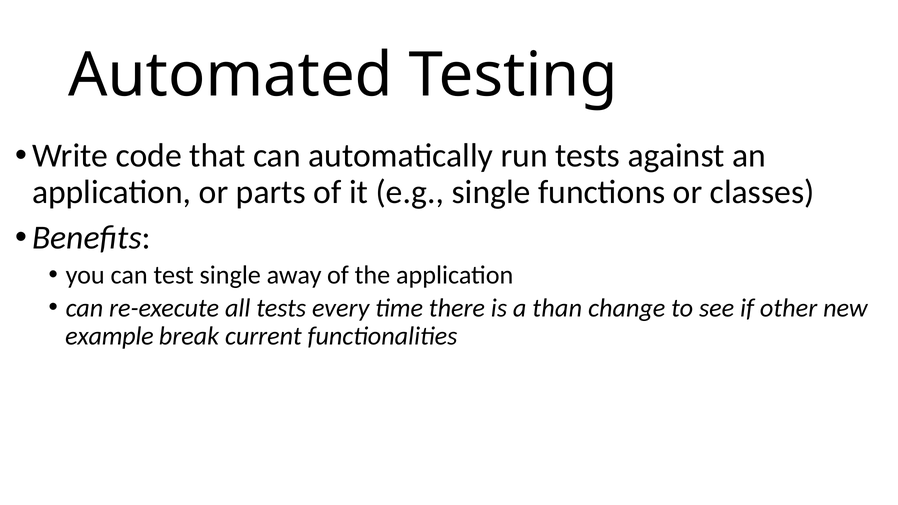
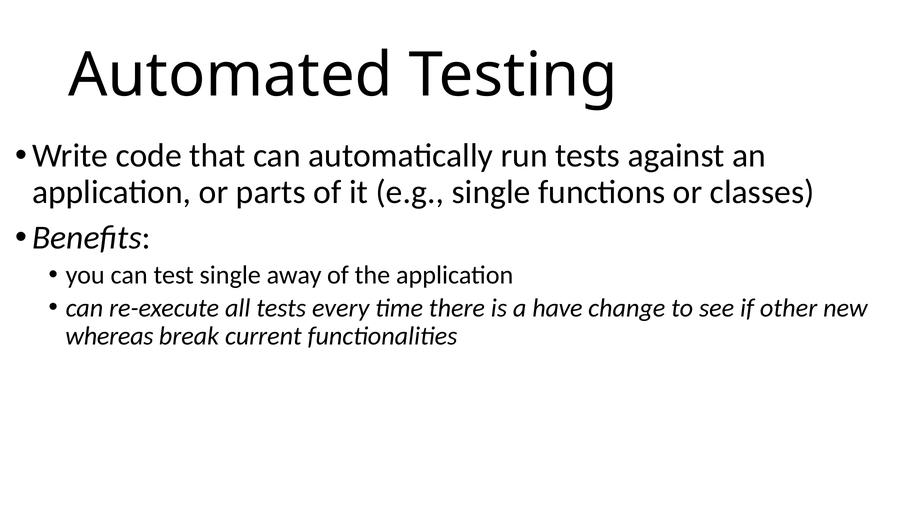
than: than -> have (557, 308)
example: example -> whereas (109, 336)
